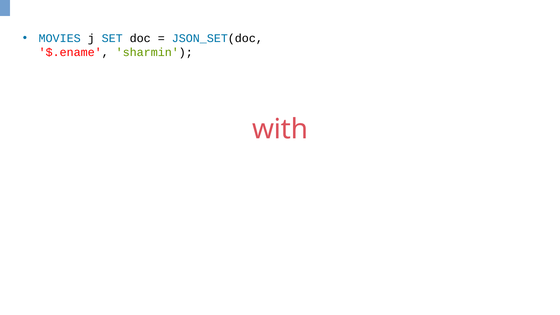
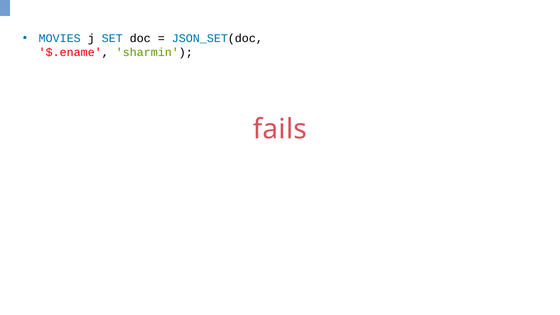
with: with -> fails (280, 129)
